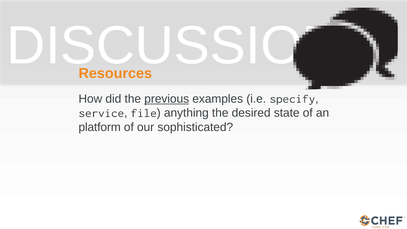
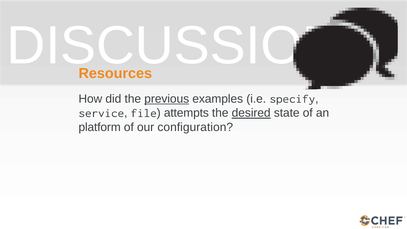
anything: anything -> attempts (186, 113)
desired underline: none -> present (251, 113)
sophisticated: sophisticated -> configuration (195, 127)
